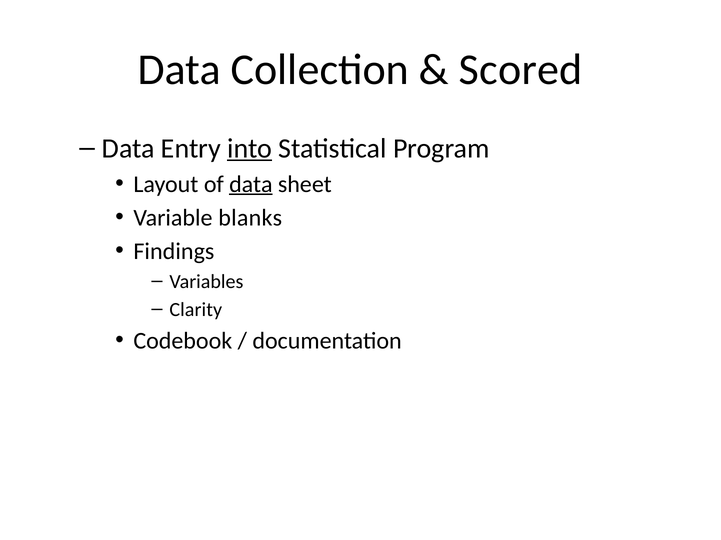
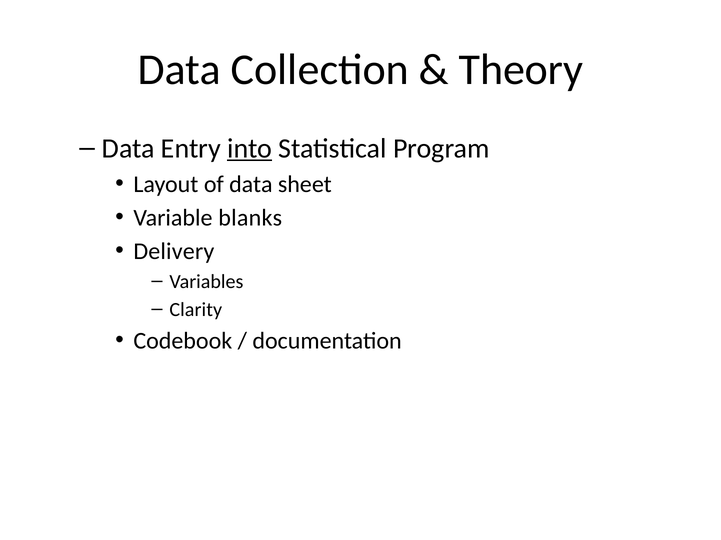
Scored: Scored -> Theory (521, 70)
data underline: present -> none (251, 184)
Findings: Findings -> Delivery (174, 252)
